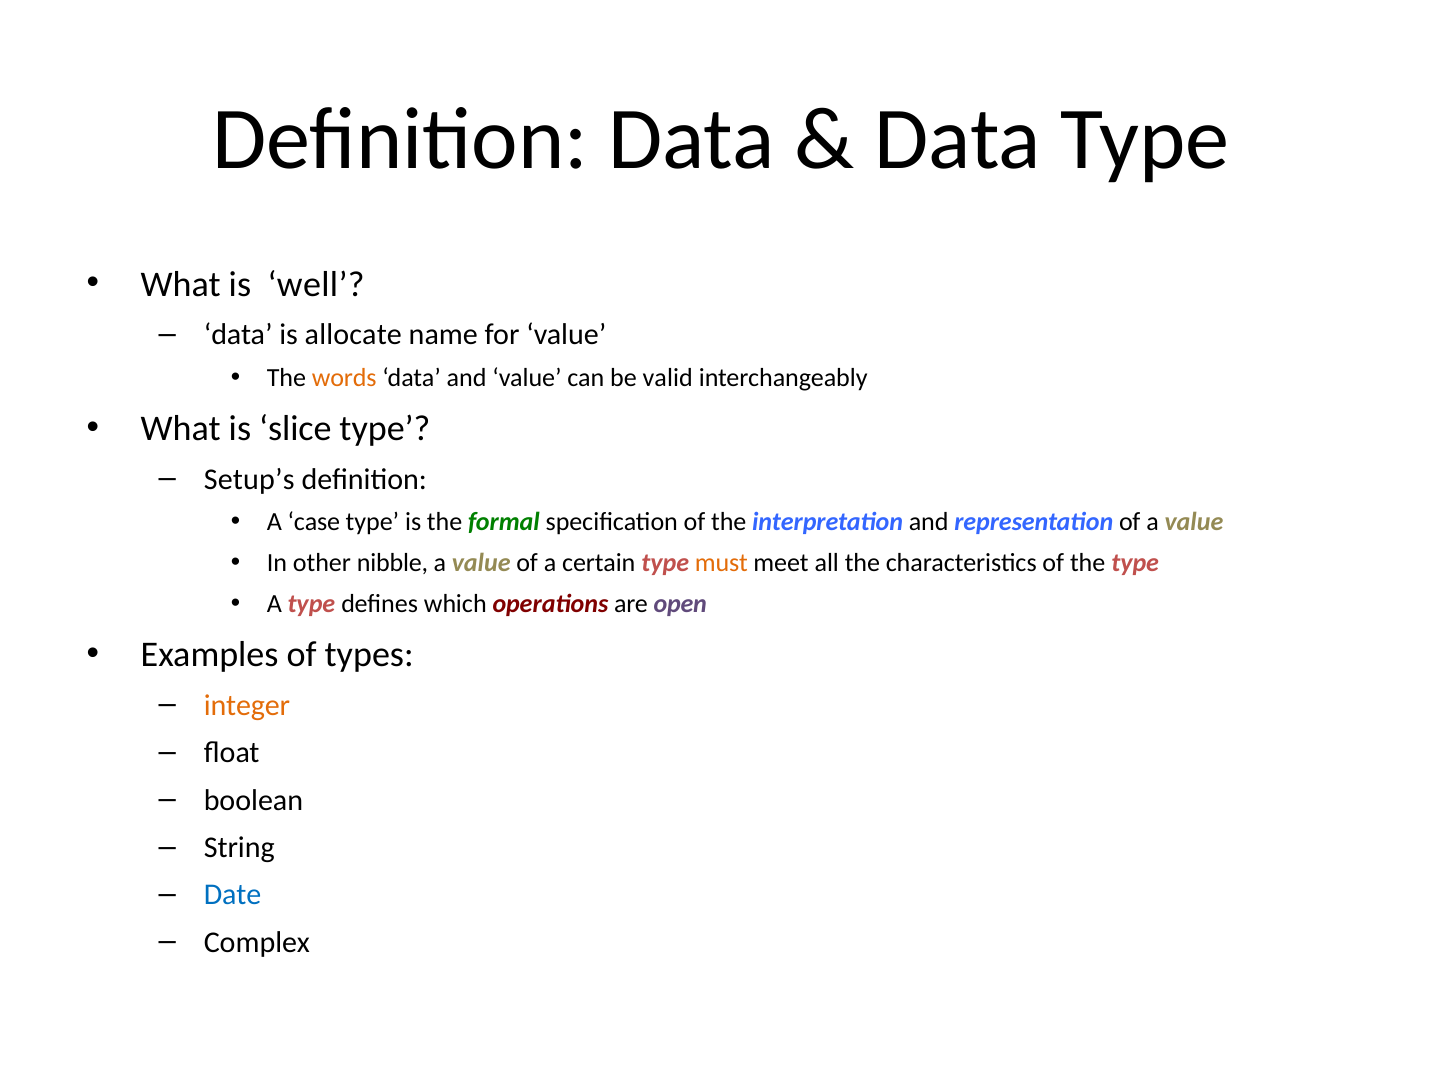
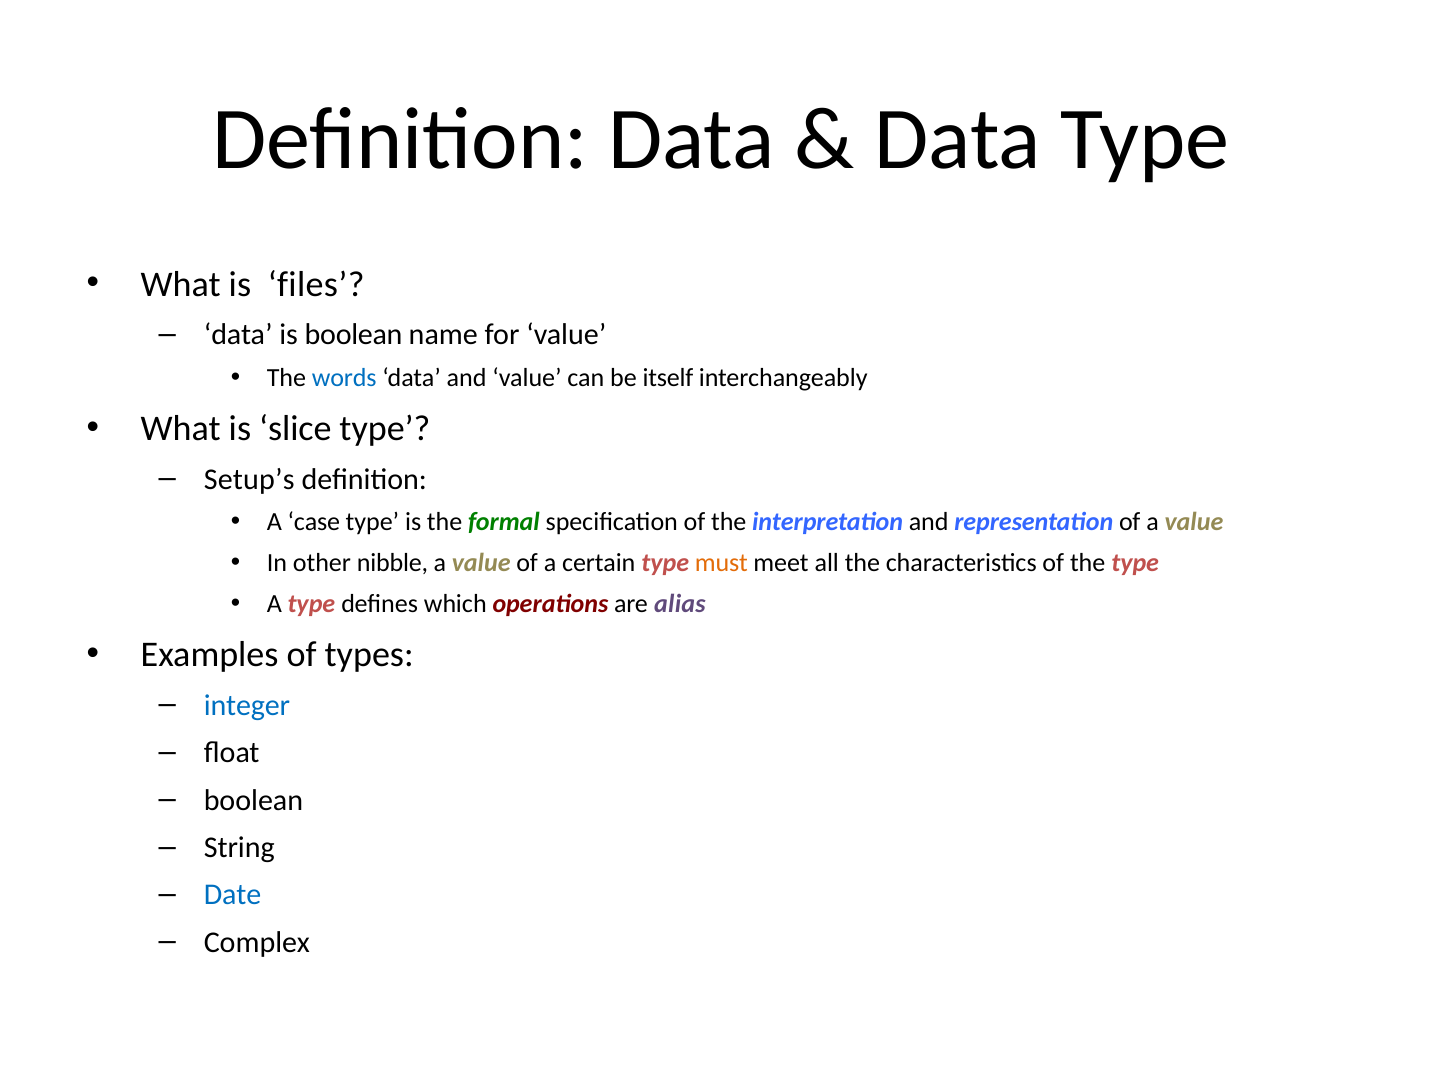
well: well -> files (316, 284)
is allocate: allocate -> boolean (354, 334)
words colour: orange -> blue (344, 377)
valid: valid -> itself (668, 377)
open: open -> alias (680, 604)
integer colour: orange -> blue (247, 705)
